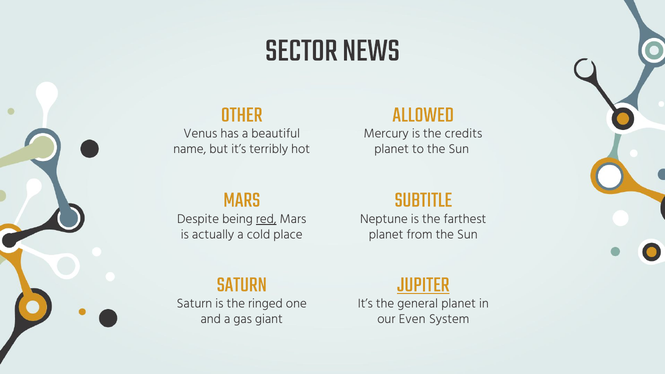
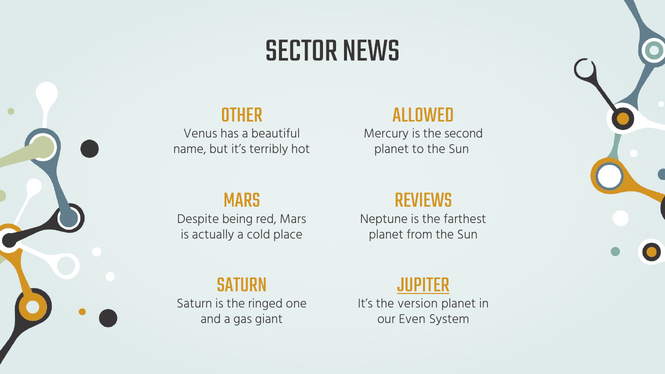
credits: credits -> second (464, 134)
SUBTITLE: SUBTITLE -> REVIEWS (423, 199)
red underline: present -> none (266, 219)
general: general -> version (418, 304)
